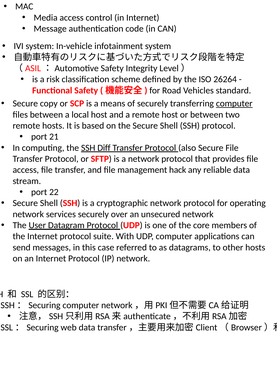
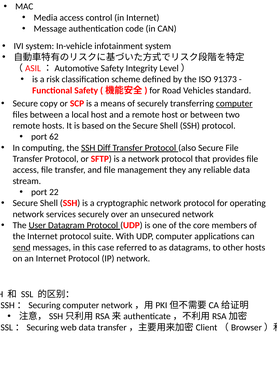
26264: 26264 -> 91373 (225, 79)
21: 21 -> 62 (54, 137)
hack: hack -> they (178, 170)
send underline: none -> present (22, 248)
